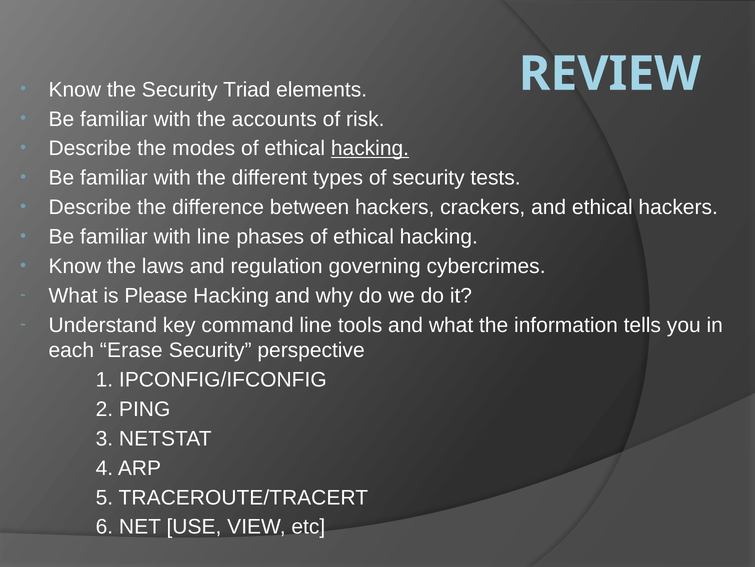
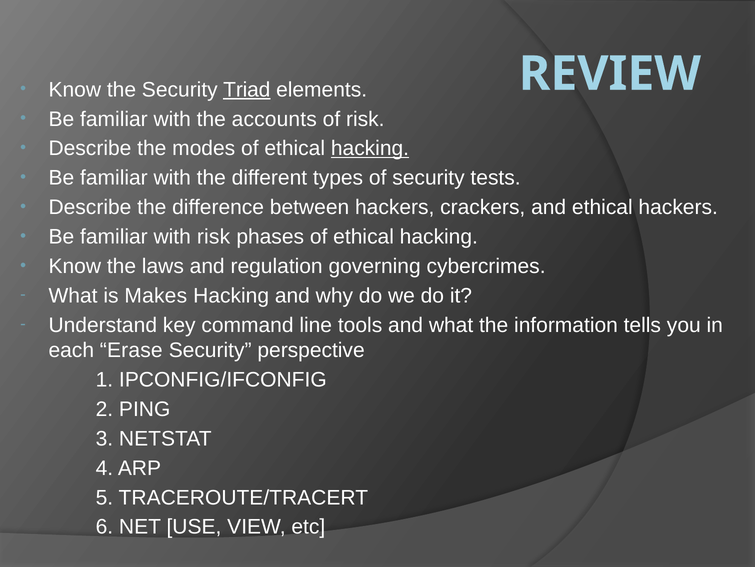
Triad underline: none -> present (247, 90)
with line: line -> risk (214, 237)
Please: Please -> Makes (156, 295)
